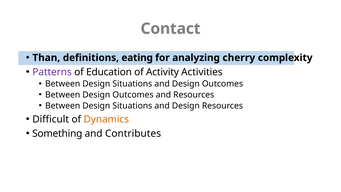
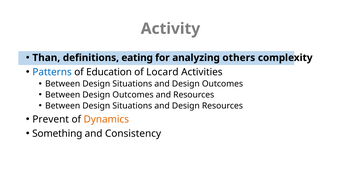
Contact: Contact -> Activity (170, 29)
cherry: cherry -> others (239, 58)
Patterns colour: purple -> blue (52, 72)
Activity: Activity -> Locard (162, 72)
Difficult: Difficult -> Prevent (51, 119)
Contributes: Contributes -> Consistency (133, 133)
